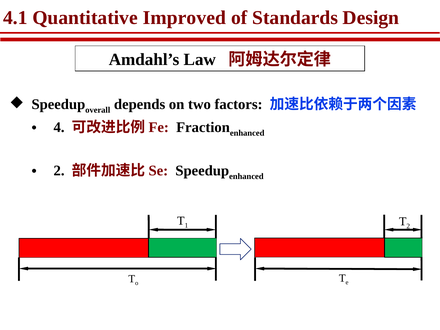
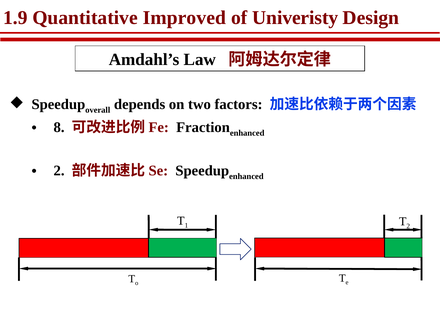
4.1: 4.1 -> 1.9 (15, 18)
Standards: Standards -> Univeristy (295, 18)
4: 4 -> 8 (59, 127)
